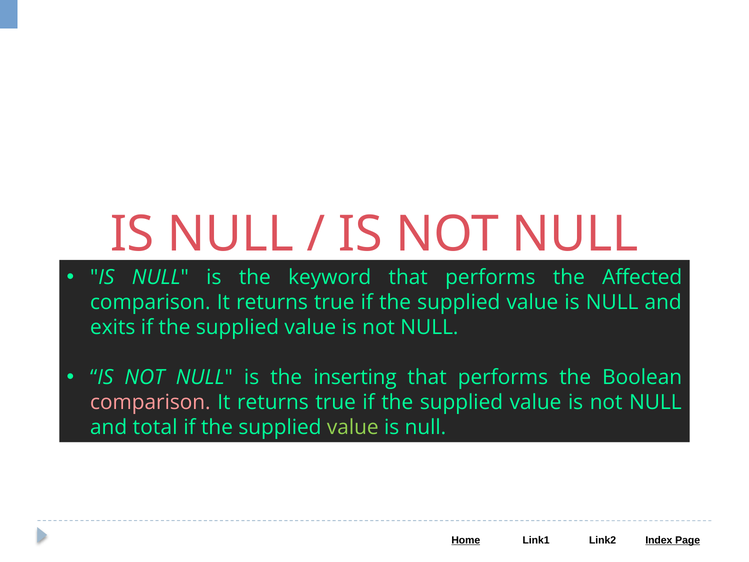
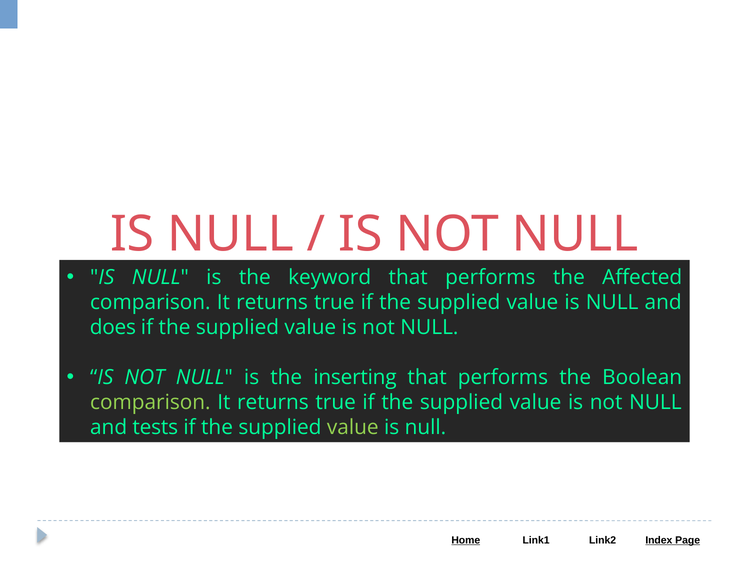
exits: exits -> does (113, 327)
comparison colour: pink -> light green (150, 402)
total: total -> tests (155, 427)
